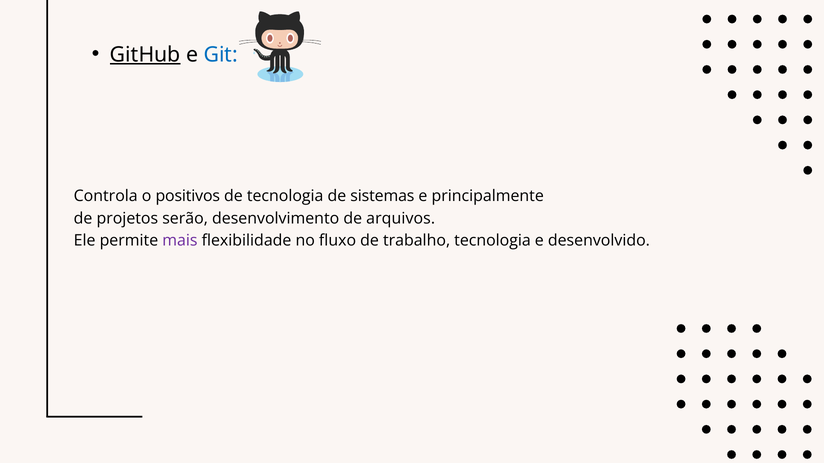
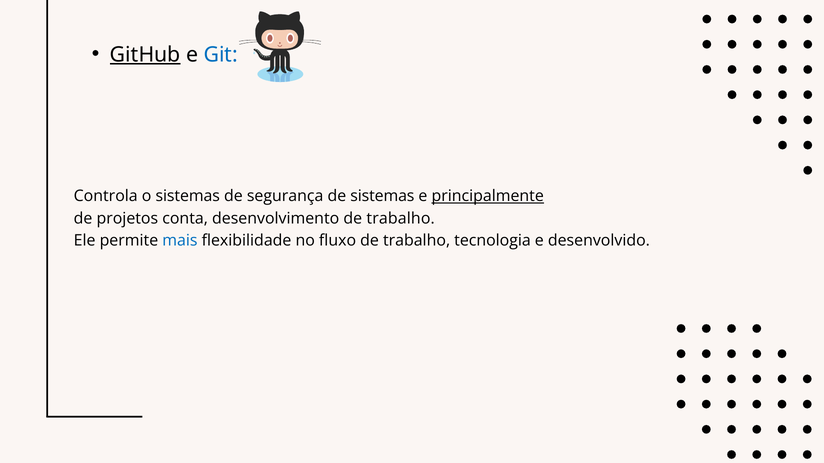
o positivos: positivos -> sistemas (188, 196)
de tecnologia: tecnologia -> segurança (285, 196)
principalmente underline: none -> present (488, 196)
serão: serão -> conta (185, 218)
desenvolvimento de arquivos: arquivos -> trabalho (401, 218)
mais colour: purple -> blue (180, 241)
